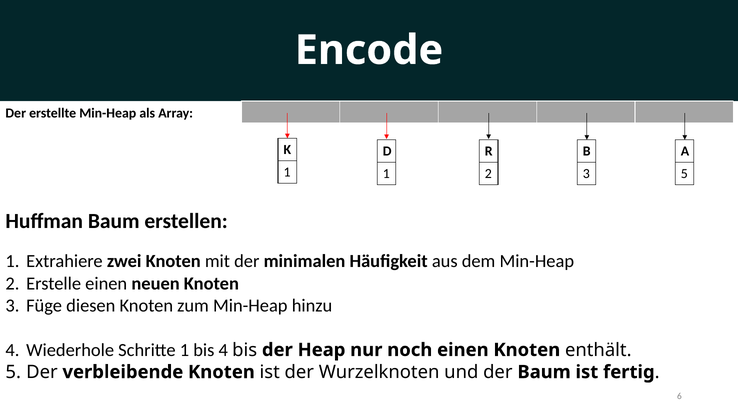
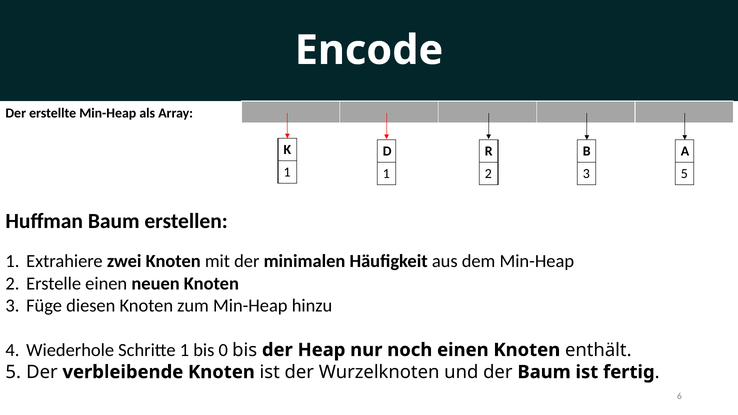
bis 4: 4 -> 0 (223, 350)
